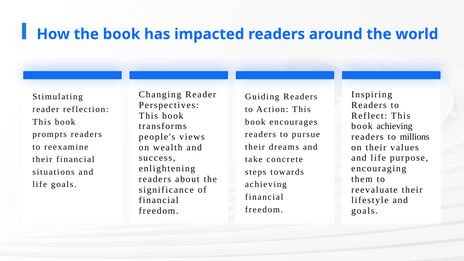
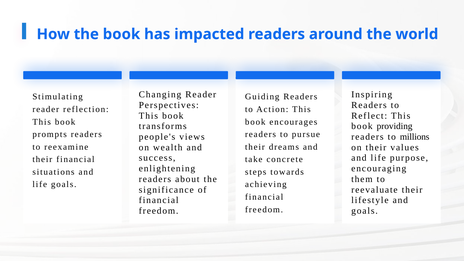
book achieving: achieving -> providing (395, 126)
